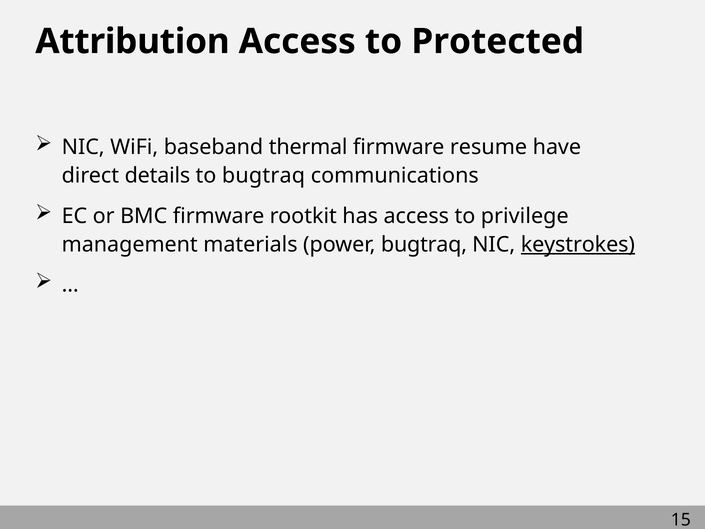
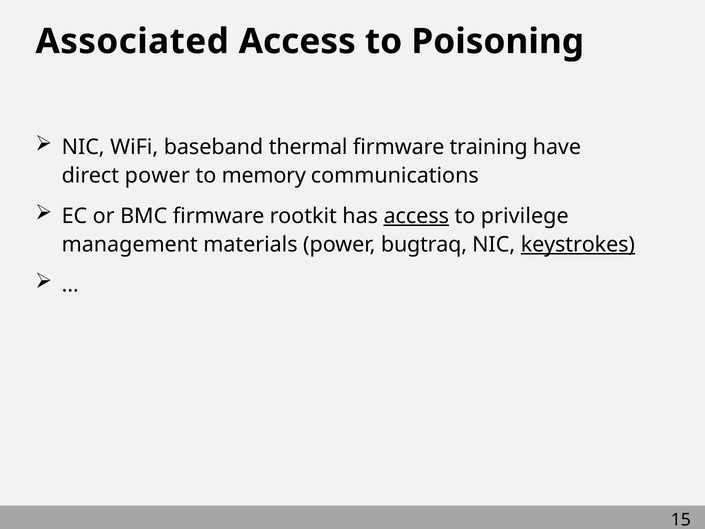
Attribution: Attribution -> Associated (132, 41)
Protected: Protected -> Poisoning (498, 41)
resume: resume -> training (489, 147)
direct details: details -> power (157, 176)
to bugtraq: bugtraq -> memory (264, 176)
access underline: none -> present (416, 216)
